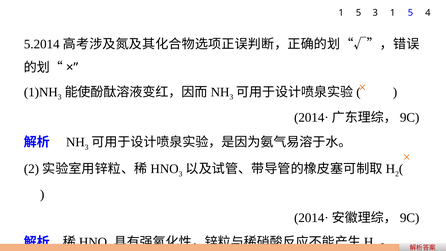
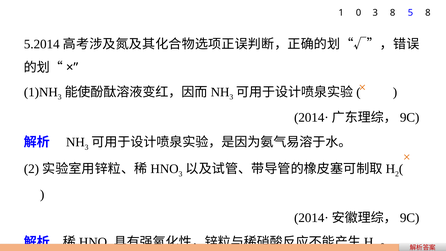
5: 5 -> 0 (359, 13)
3 1: 1 -> 8 (393, 13)
5 4: 4 -> 8 (428, 13)
